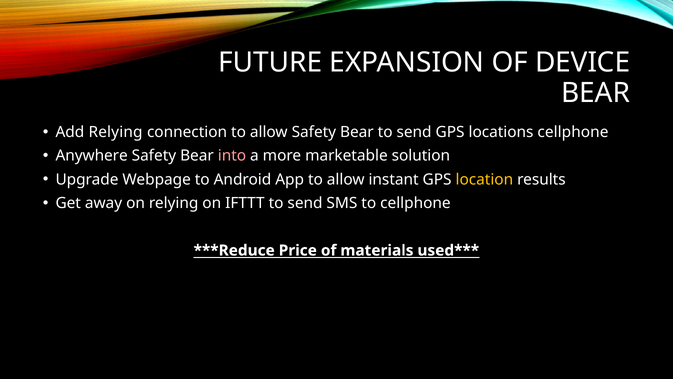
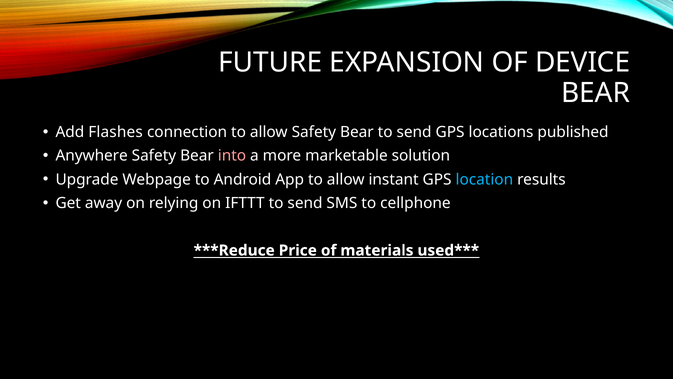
Add Relying: Relying -> Flashes (116, 132)
locations cellphone: cellphone -> published (573, 132)
location colour: yellow -> light blue (484, 179)
